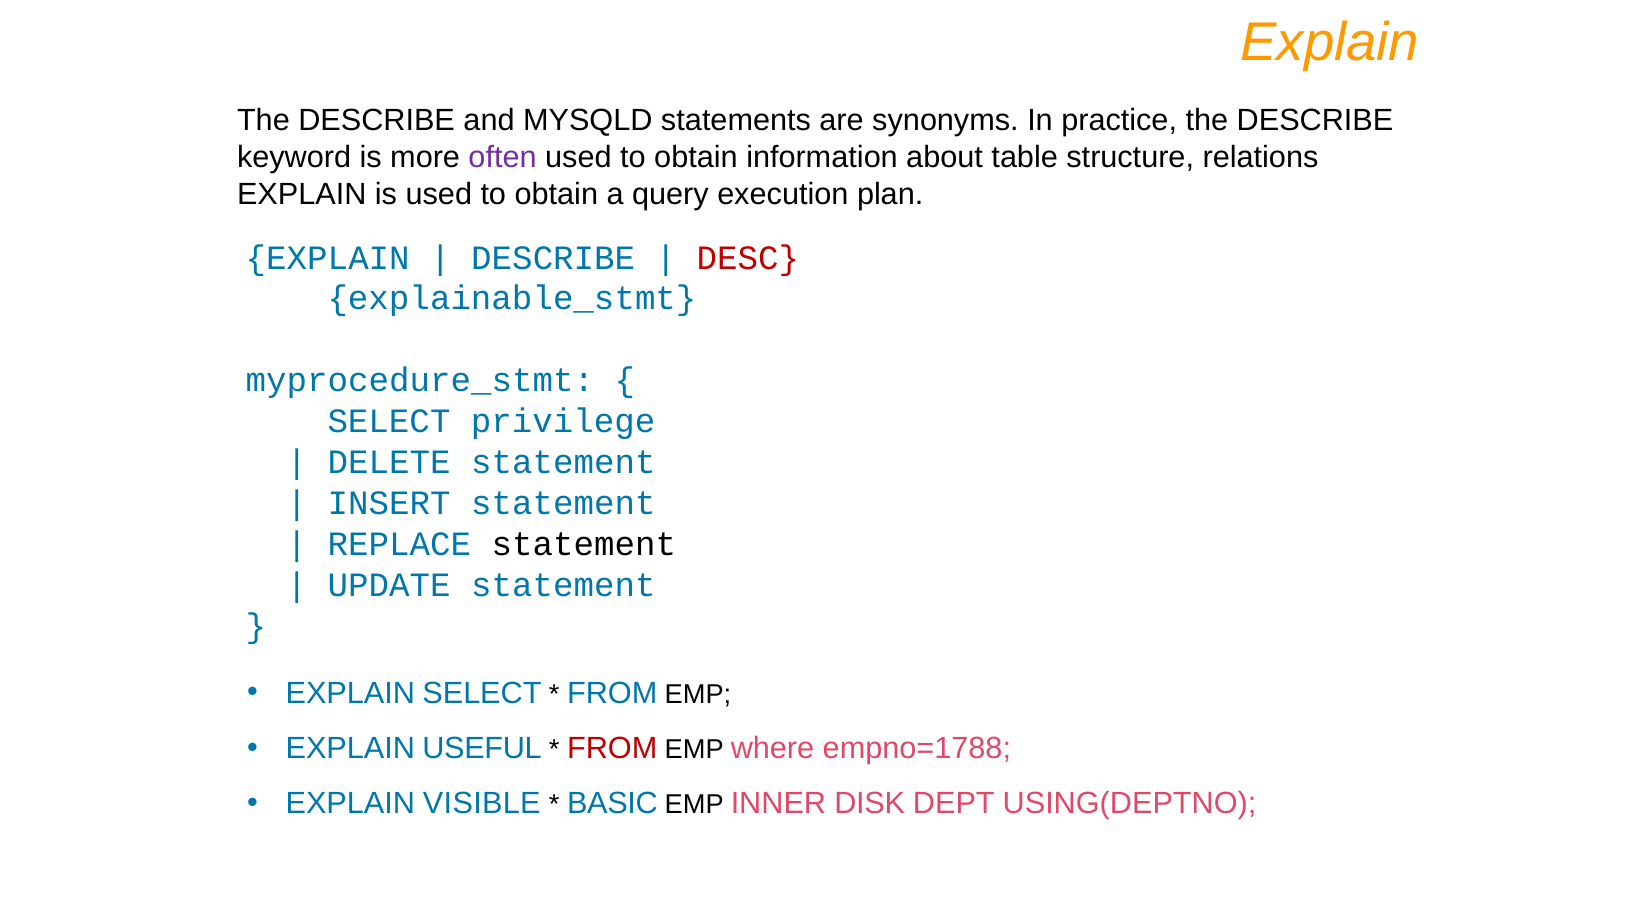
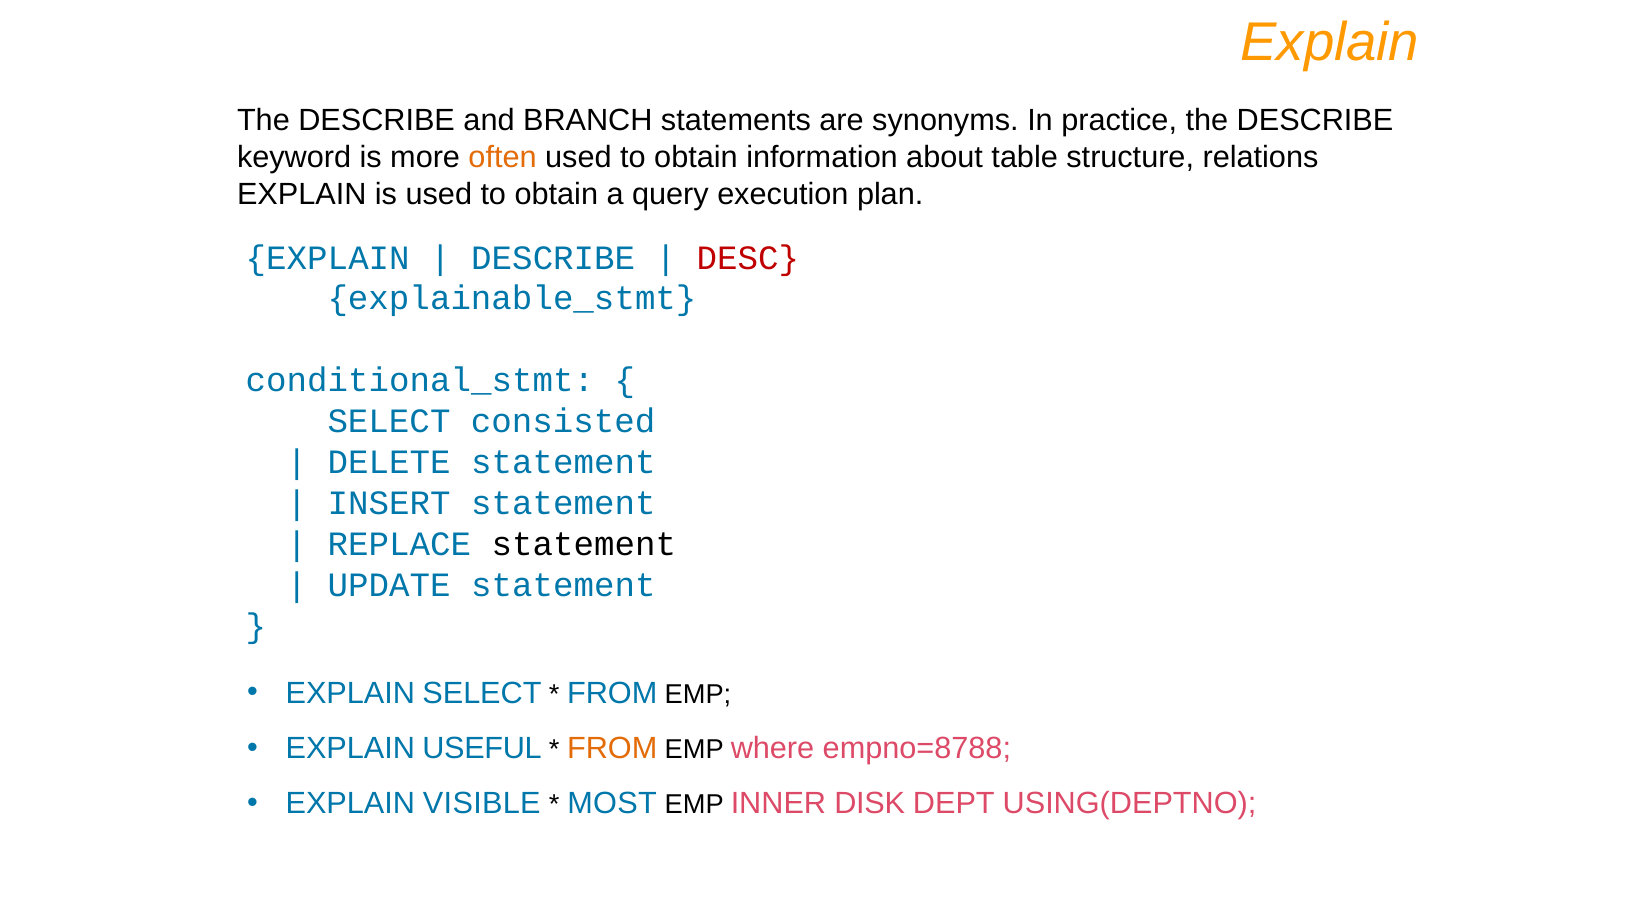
MYSQLD: MYSQLD -> BRANCH (588, 121)
often colour: purple -> orange (503, 158)
myprocedure_stmt: myprocedure_stmt -> conditional_stmt (420, 381)
privilege: privilege -> consisted (563, 422)
FROM colour: red -> orange (612, 749)
empno=1788: empno=1788 -> empno=8788 (917, 749)
BASIC: BASIC -> MOST (612, 804)
